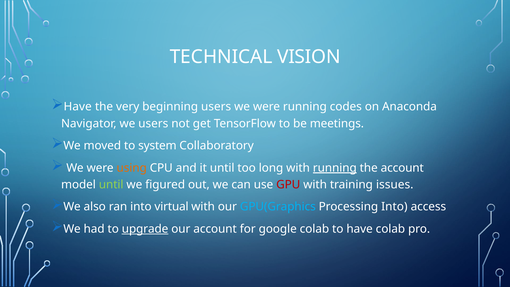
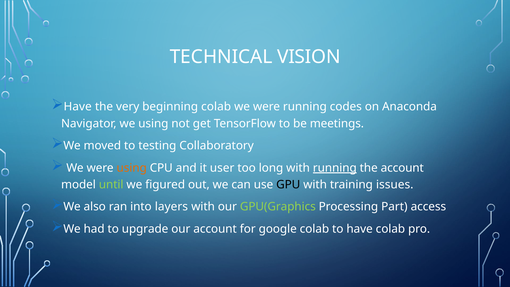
beginning users: users -> colab (216, 107)
we users: users -> using (153, 123)
system: system -> testing (157, 146)
it until: until -> user (222, 168)
GPU colour: red -> black (288, 185)
virtual: virtual -> layers (171, 207)
GPU(Graphics colour: light blue -> light green (278, 207)
Processing Into: Into -> Part (394, 207)
upgrade underline: present -> none (145, 229)
